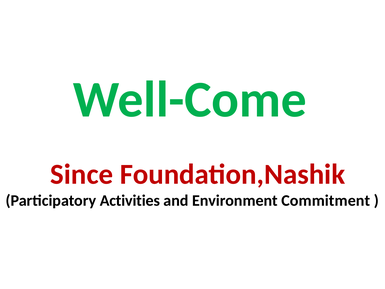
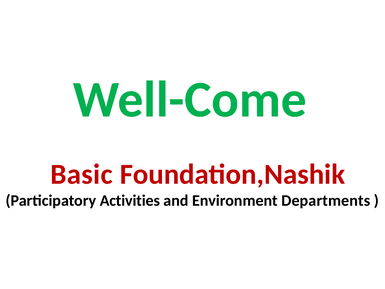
Since: Since -> Basic (82, 174)
Commitment: Commitment -> Departments (326, 200)
